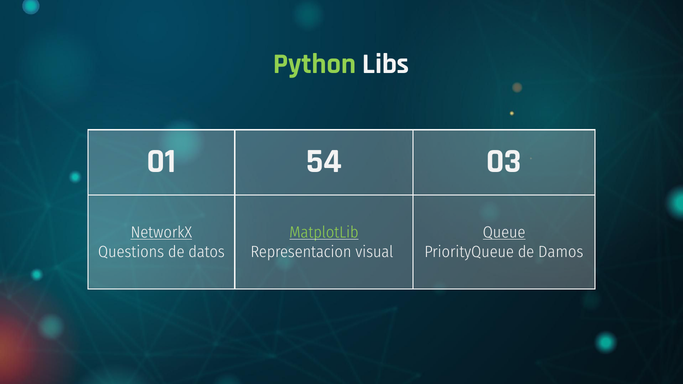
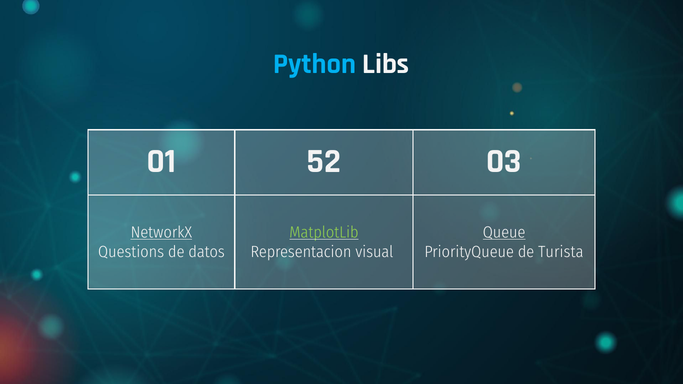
Python colour: light green -> light blue (315, 64)
54: 54 -> 52 (324, 161)
Damos: Damos -> Turista (561, 252)
